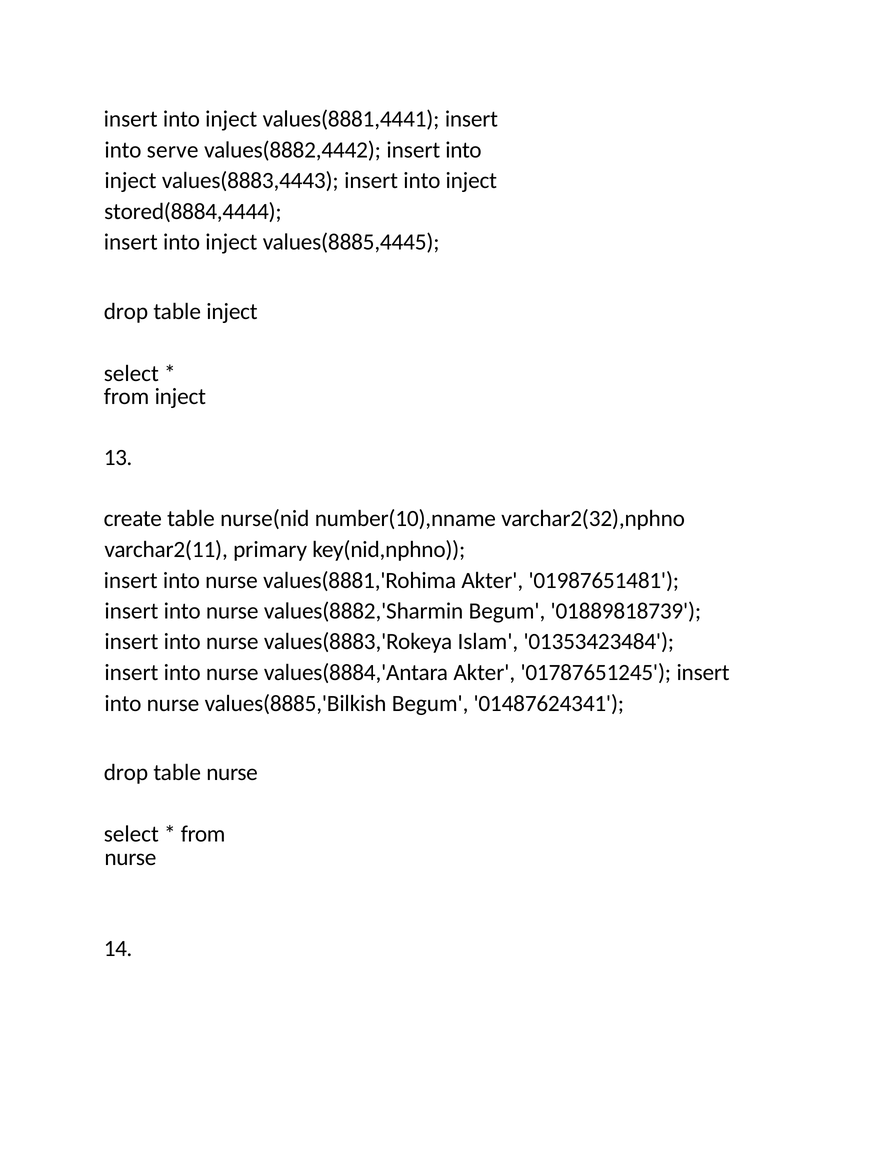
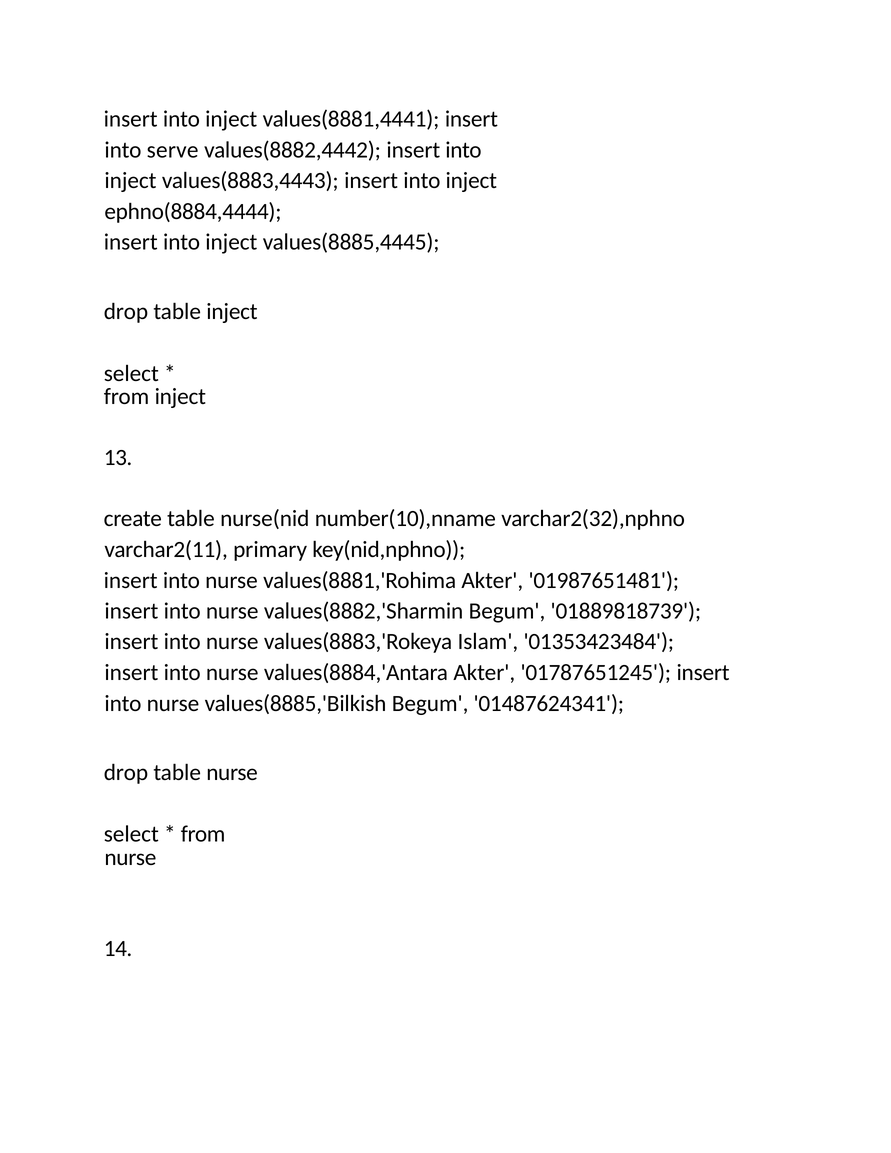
stored(8884,4444: stored(8884,4444 -> ephno(8884,4444 (193, 211)
